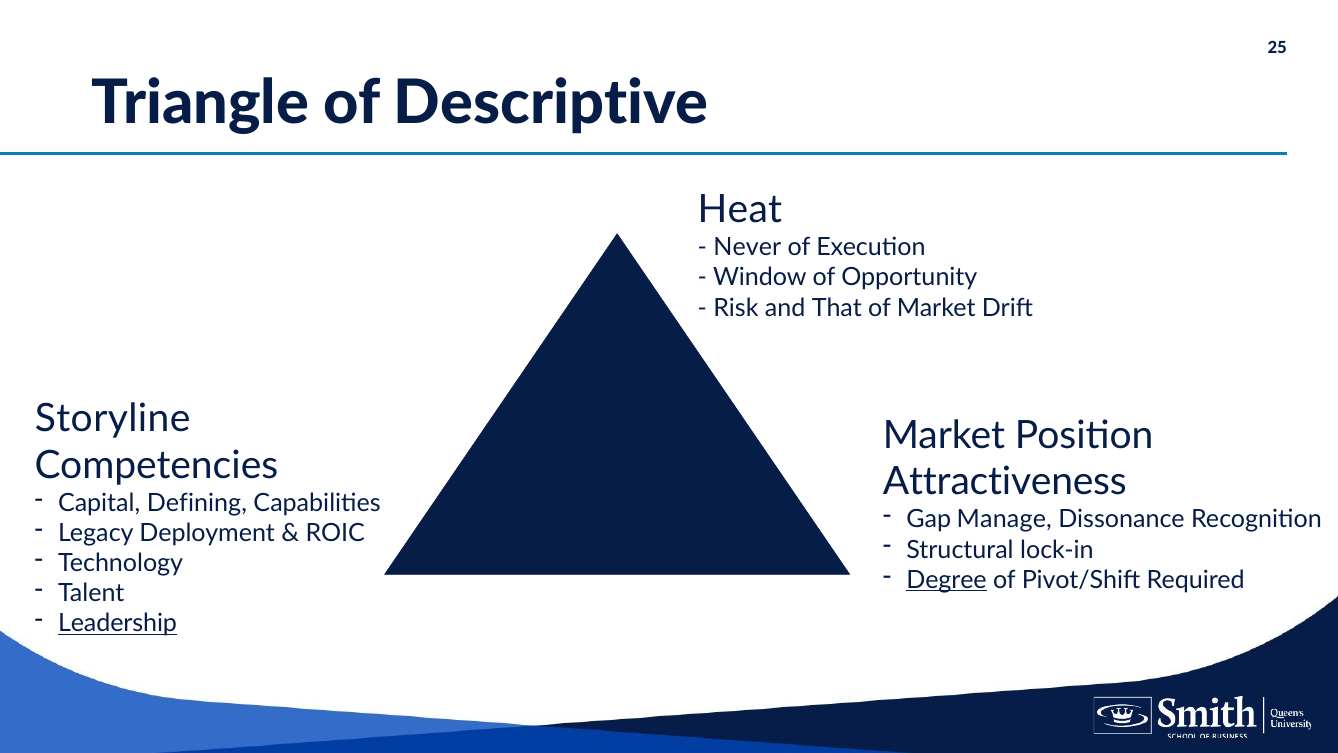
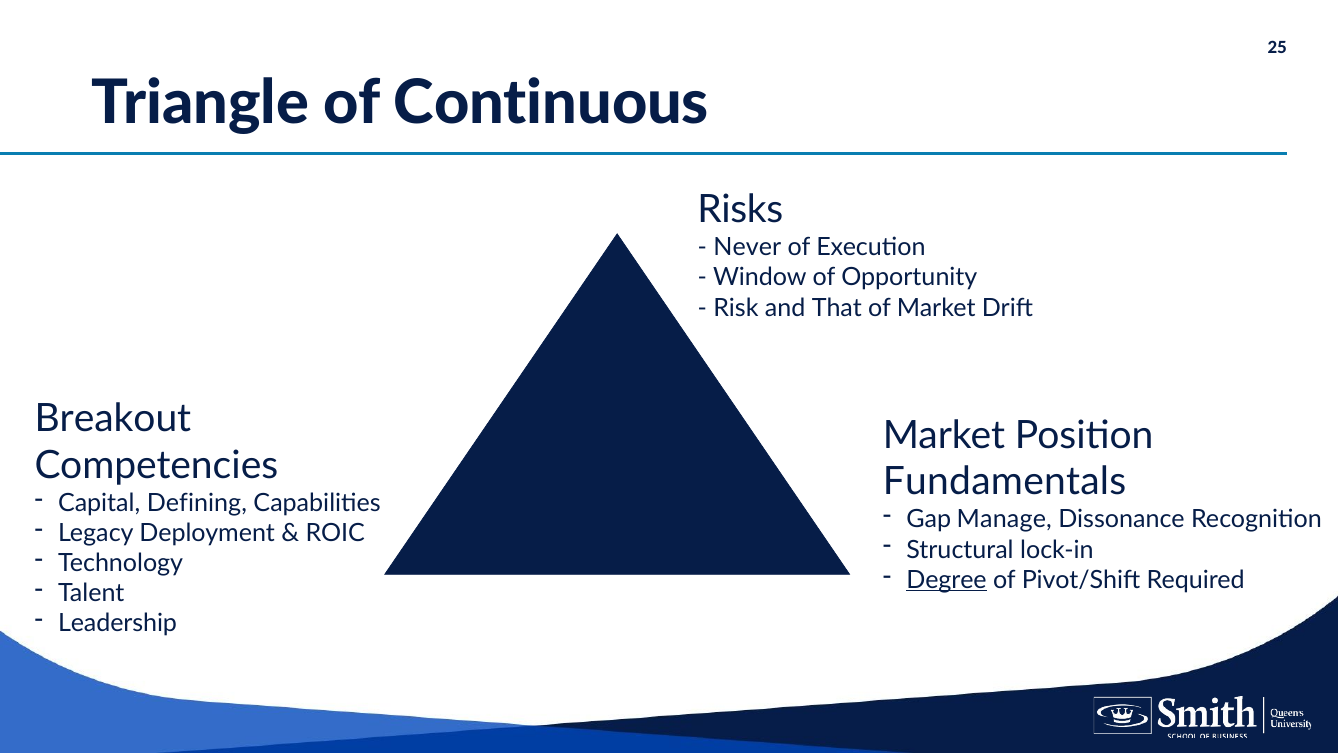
Descriptive: Descriptive -> Continuous (551, 104)
Heat: Heat -> Risks (740, 210)
Storyline: Storyline -> Breakout (113, 418)
Attractiveness: Attractiveness -> Fundamentals (1005, 482)
Leadership underline: present -> none (118, 623)
